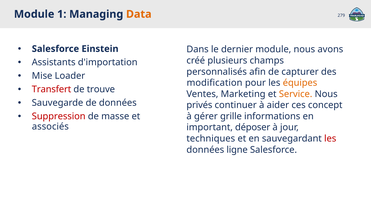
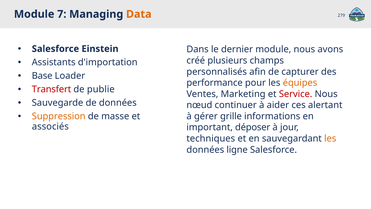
1: 1 -> 7 (62, 14)
Mise: Mise -> Base (42, 76)
modification: modification -> performance (215, 83)
trouve: trouve -> publie (101, 89)
Service colour: orange -> red (296, 94)
privés: privés -> nœud (199, 105)
concept: concept -> alertant (325, 105)
Suppression colour: red -> orange (59, 116)
les colour: red -> orange (330, 138)
